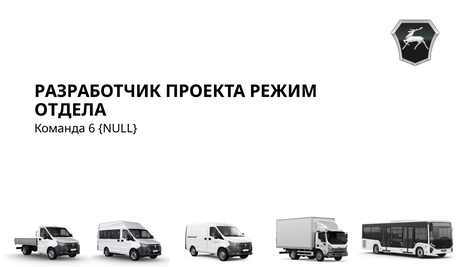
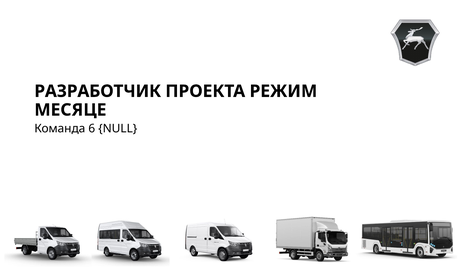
ОТДЕЛА: ОТДЕЛА -> МЕСЯЦЕ (70, 110)
